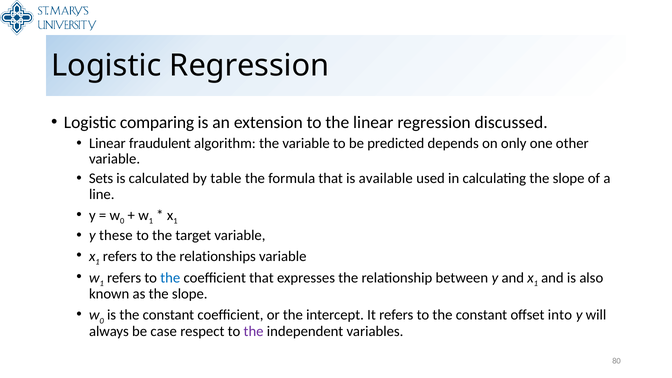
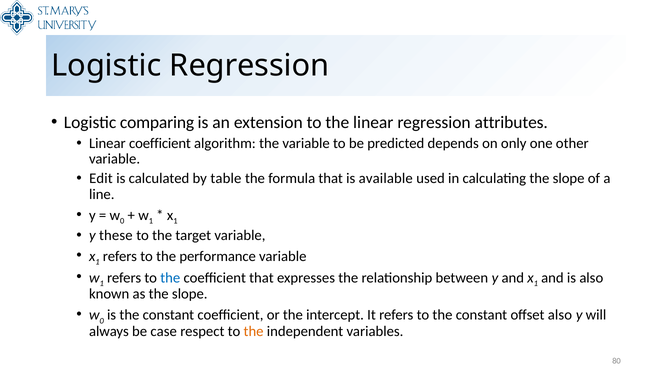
discussed: discussed -> attributes (511, 122)
Linear fraudulent: fraudulent -> coefficient (160, 143)
Sets: Sets -> Edit (101, 178)
relationships: relationships -> performance (218, 256)
offset into: into -> also (560, 315)
the colour: purple -> orange (254, 331)
